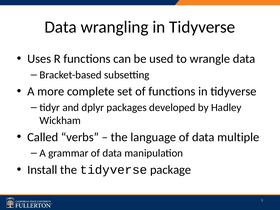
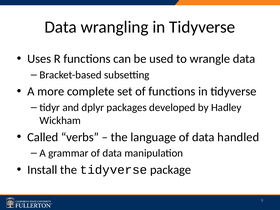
multiple: multiple -> handled (238, 137)
